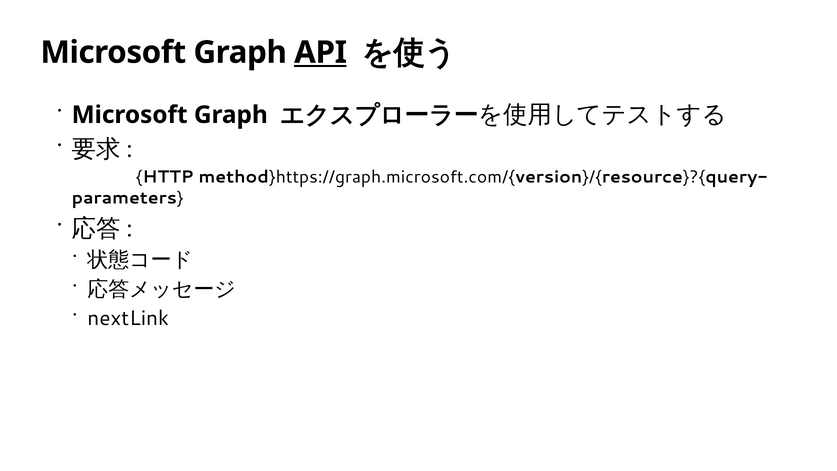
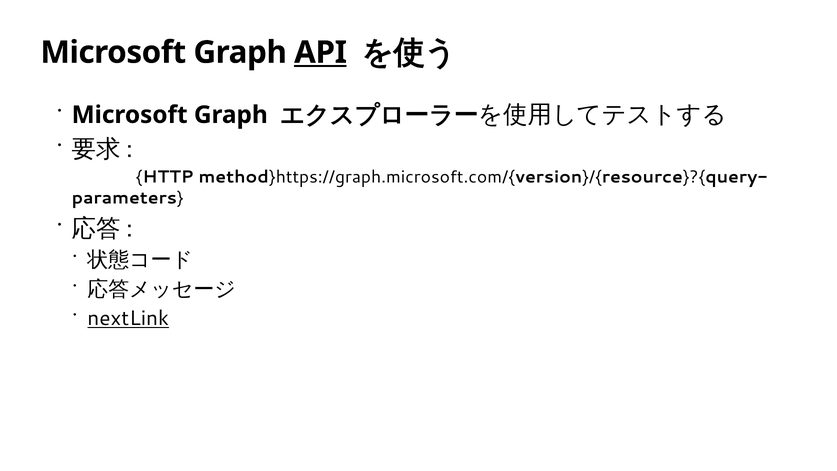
nextLink underline: none -> present (128, 318)
